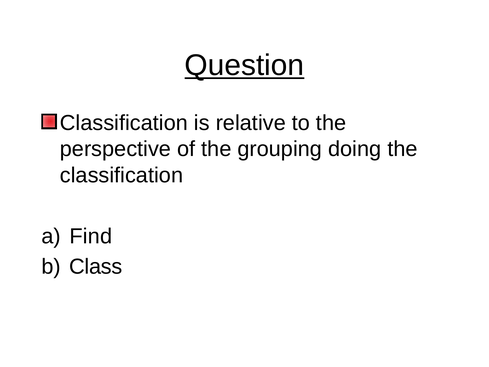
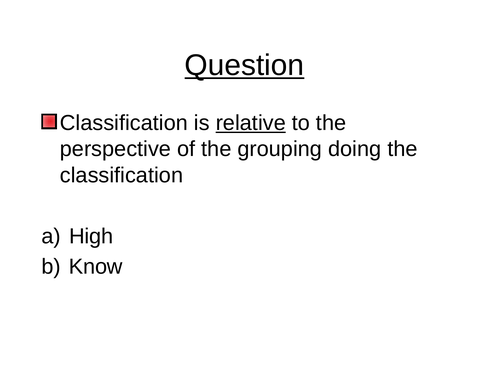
relative underline: none -> present (251, 123)
Find: Find -> High (91, 236)
Class: Class -> Know (96, 266)
